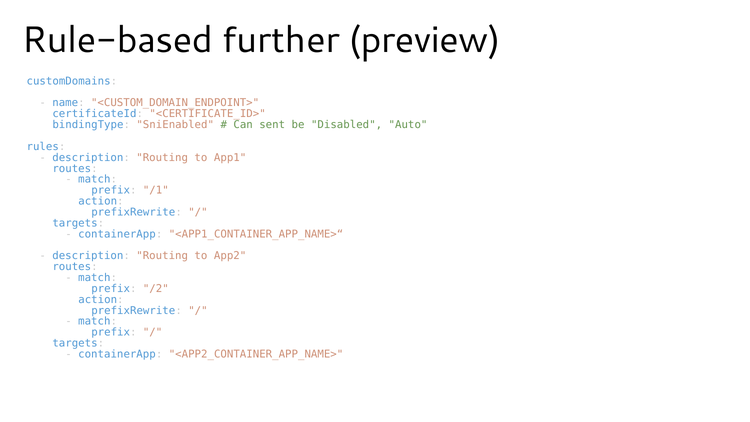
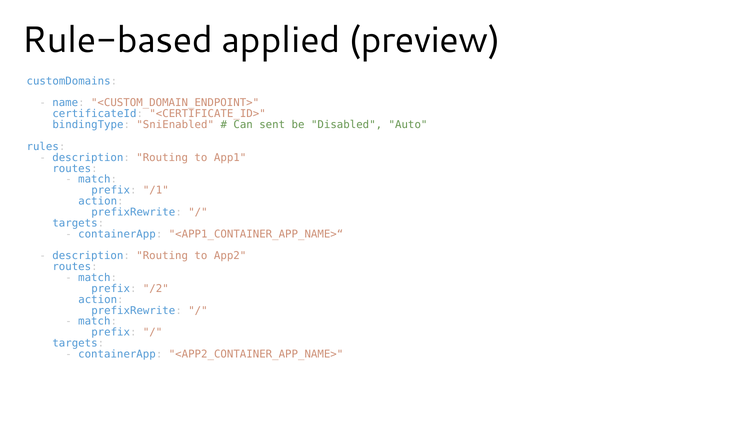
further: further -> applied (281, 40)
